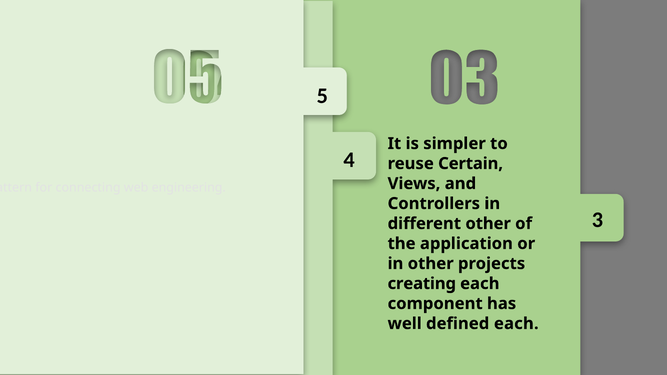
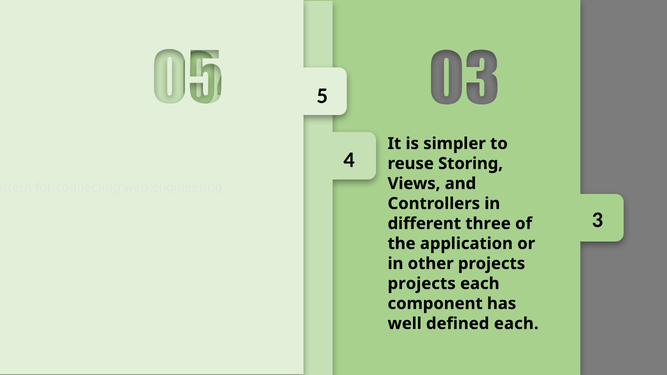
Certain: Certain -> Storing (471, 164)
different other: other -> three (488, 224)
creating: creating -> projects (422, 284)
